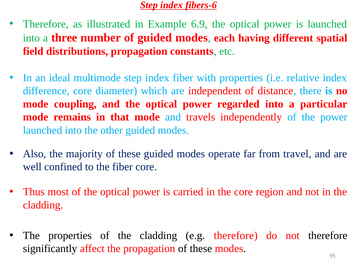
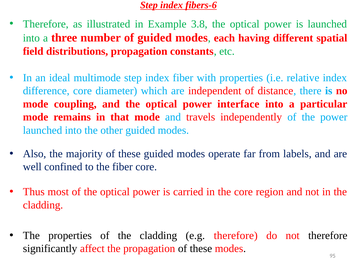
6.9: 6.9 -> 3.8 (199, 24)
regarded: regarded -> interface (238, 104)
travel: travel -> labels (297, 154)
